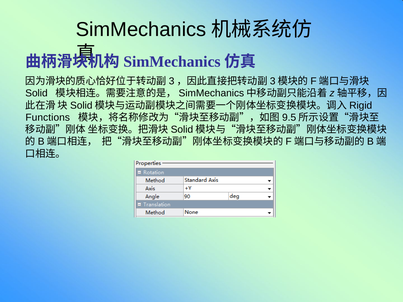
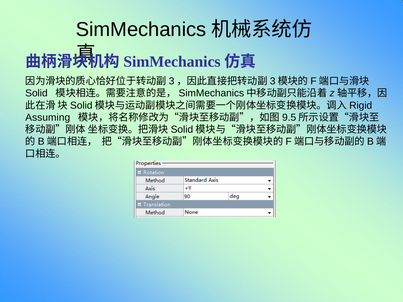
Functions: Functions -> Assuming (48, 118)
